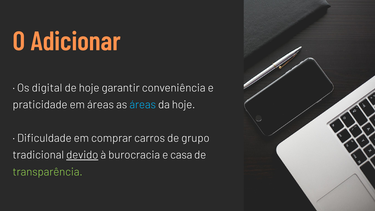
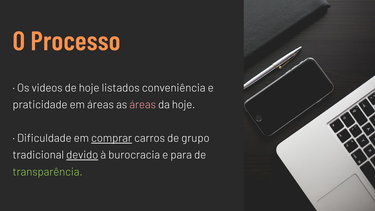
Adicionar: Adicionar -> Processo (75, 41)
digital: digital -> videos (47, 88)
garantir: garantir -> listados (121, 88)
áreas colour: light blue -> pink (143, 105)
comprar underline: none -> present (112, 138)
casa: casa -> para (181, 155)
